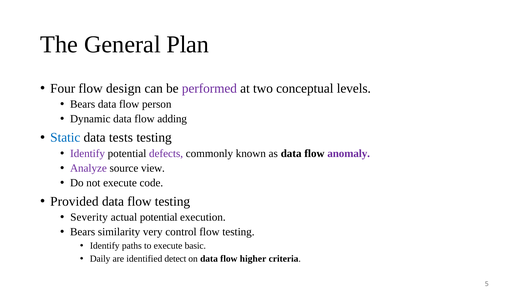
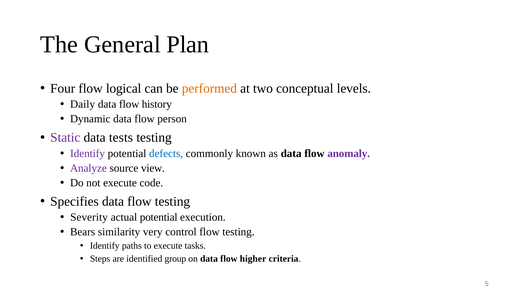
design: design -> logical (124, 88)
performed colour: purple -> orange (209, 88)
Bears: Bears -> Daily (83, 104)
person: person -> history (157, 104)
adding: adding -> person (172, 119)
Static colour: blue -> purple (65, 137)
defects colour: purple -> blue (166, 153)
Provided: Provided -> Specifies (74, 201)
basic: basic -> tasks (195, 245)
Daily: Daily -> Steps (100, 258)
detect: detect -> group (175, 258)
